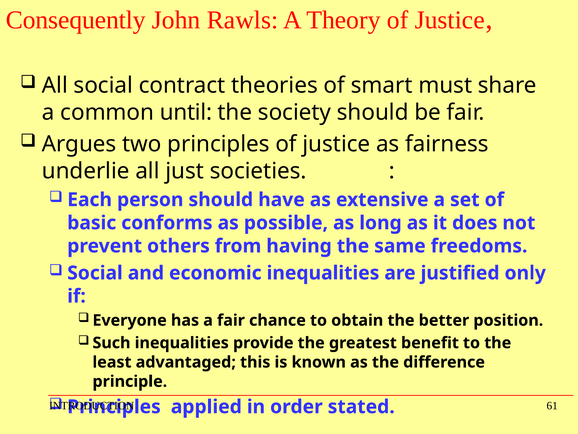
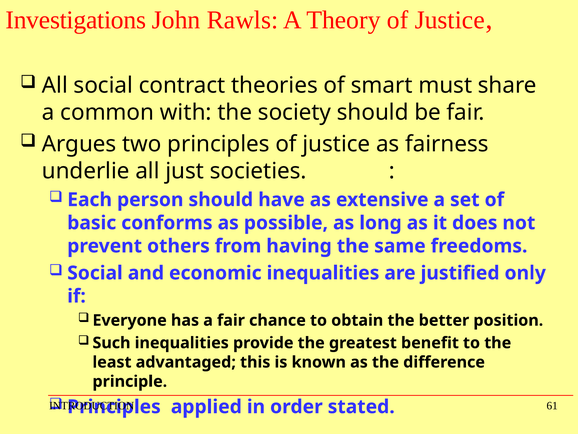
Consequently: Consequently -> Investigations (76, 20)
until: until -> with (186, 112)
